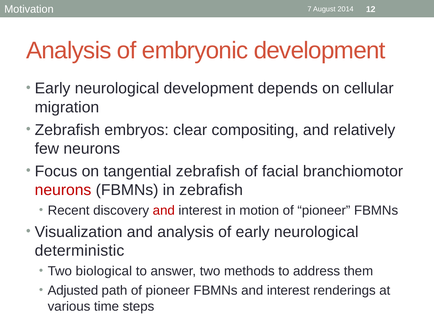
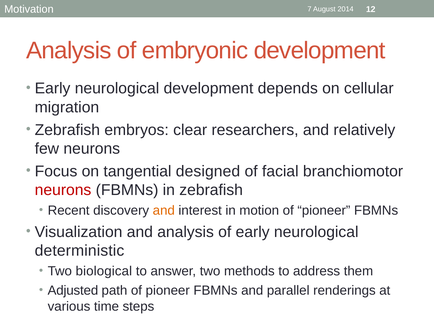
compositing: compositing -> researchers (255, 130)
tangential zebrafish: zebrafish -> designed (208, 172)
and colour: red -> orange (164, 211)
FBMNs and interest: interest -> parallel (288, 291)
